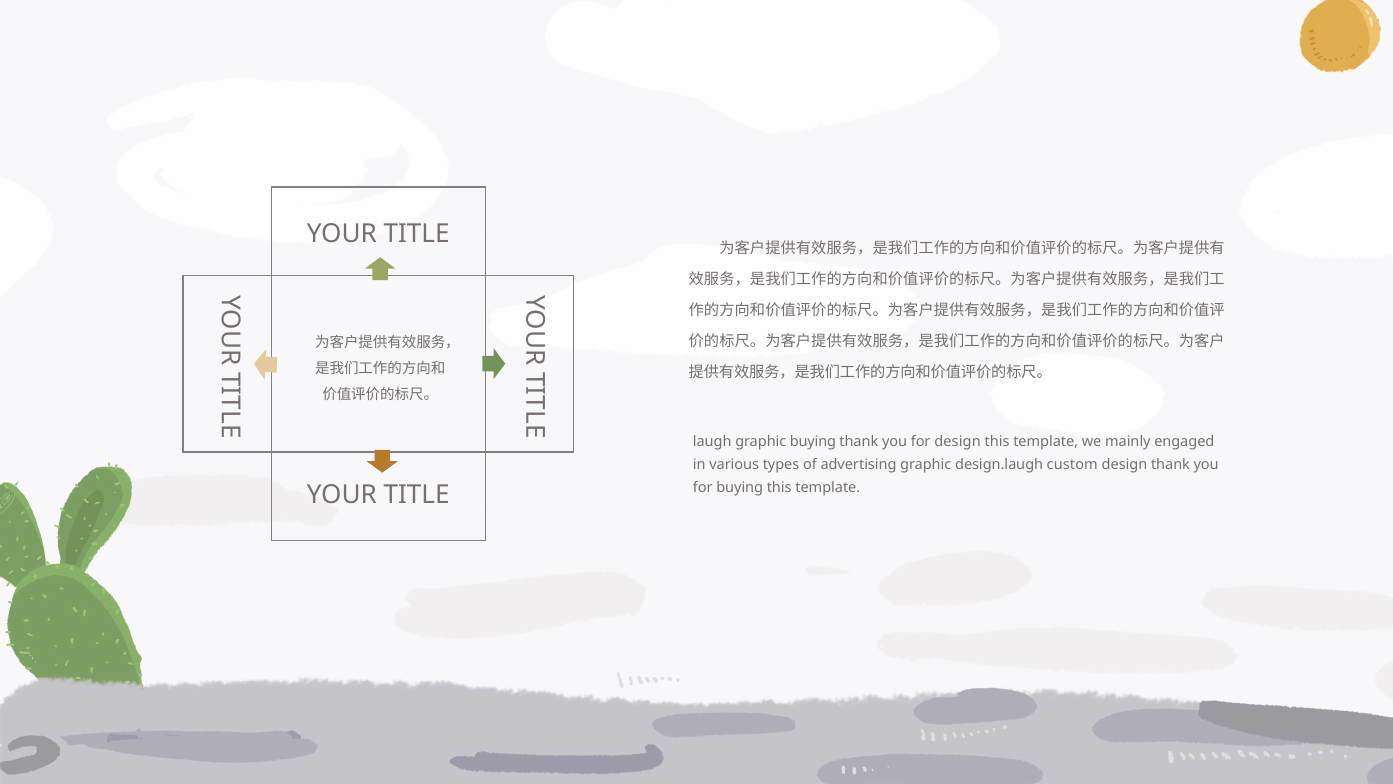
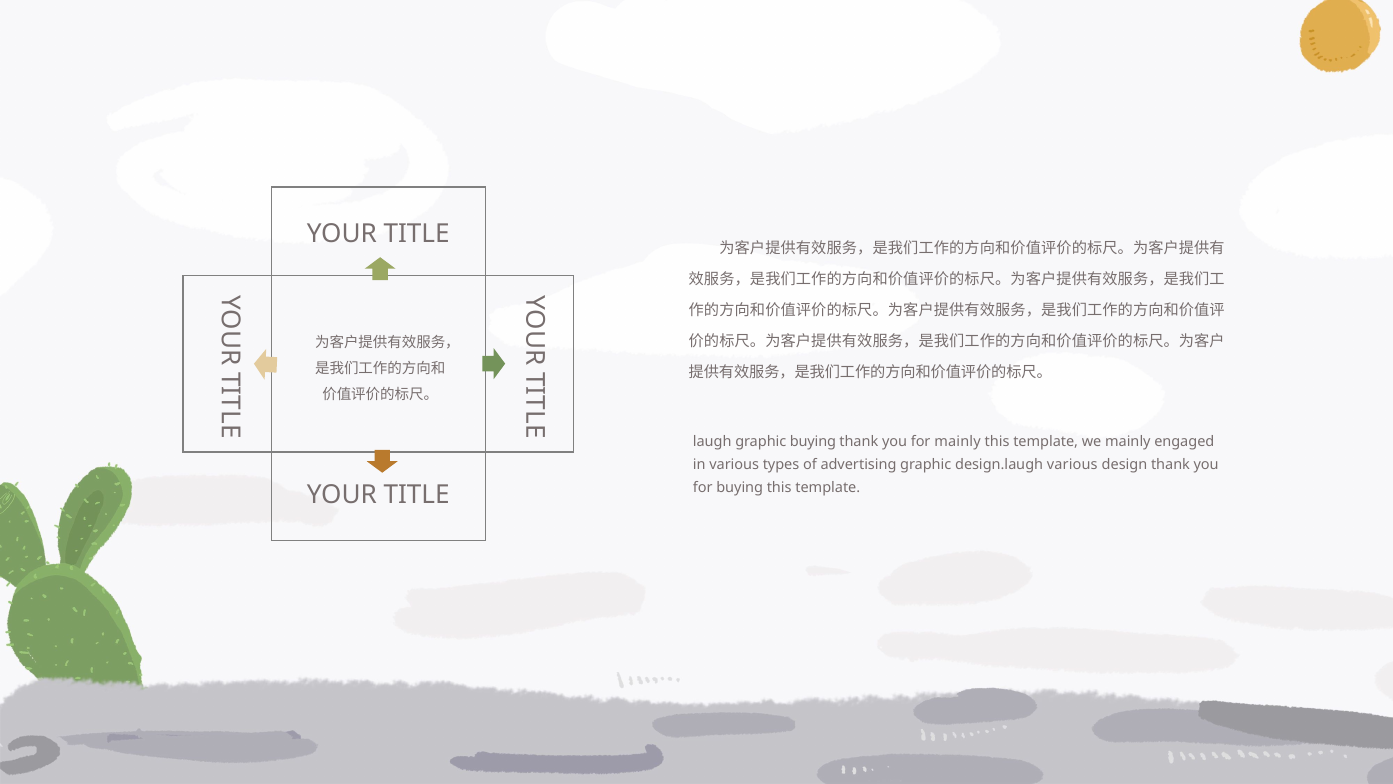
for design: design -> mainly (958, 442)
design.laugh custom: custom -> various (1072, 464)
